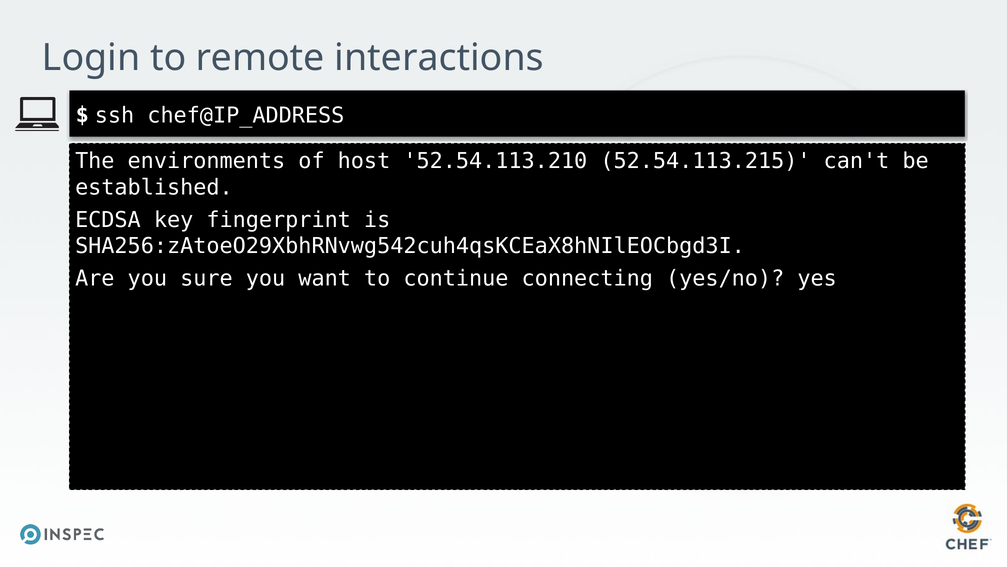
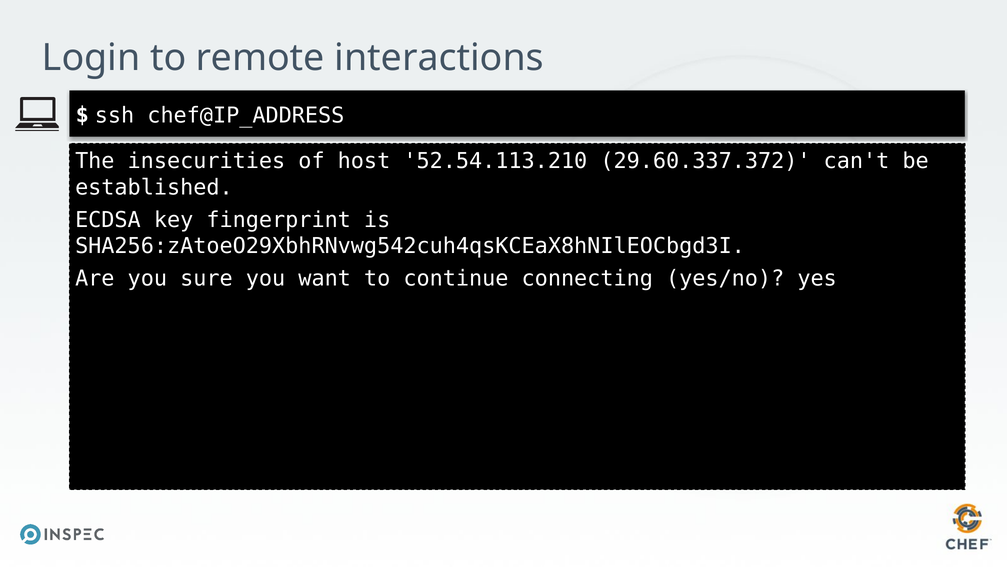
environments: environments -> insecurities (206, 161)
52.54.113.215: 52.54.113.215 -> 29.60.337.372 (706, 161)
